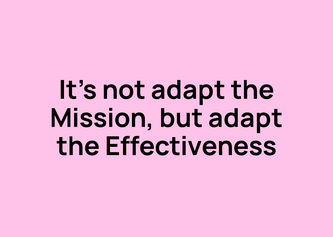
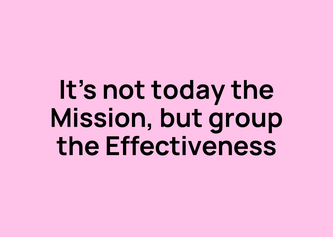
not adapt: adapt -> today (188, 90)
but adapt: adapt -> group (246, 119)
